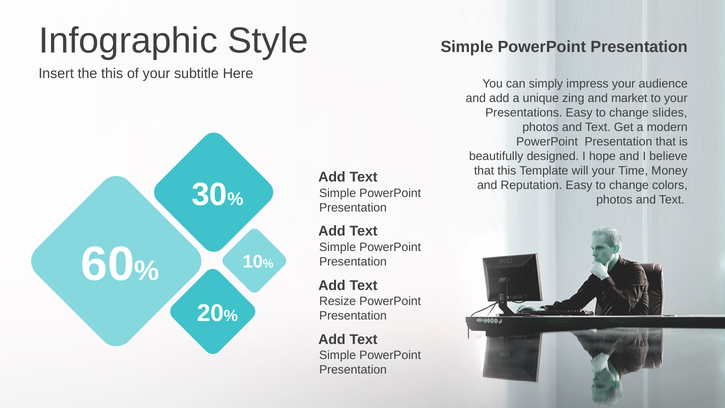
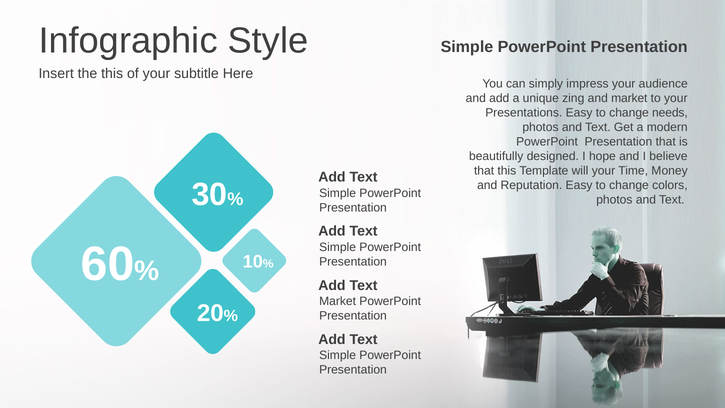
slides: slides -> needs (670, 113)
Resize: Resize -> Market (338, 301)
